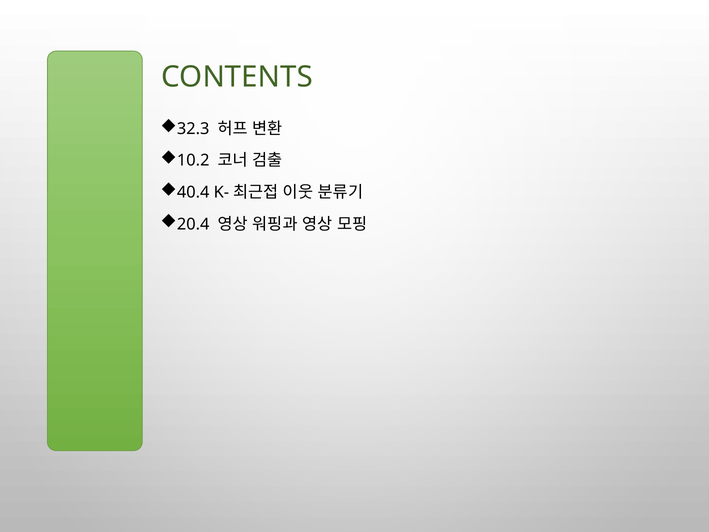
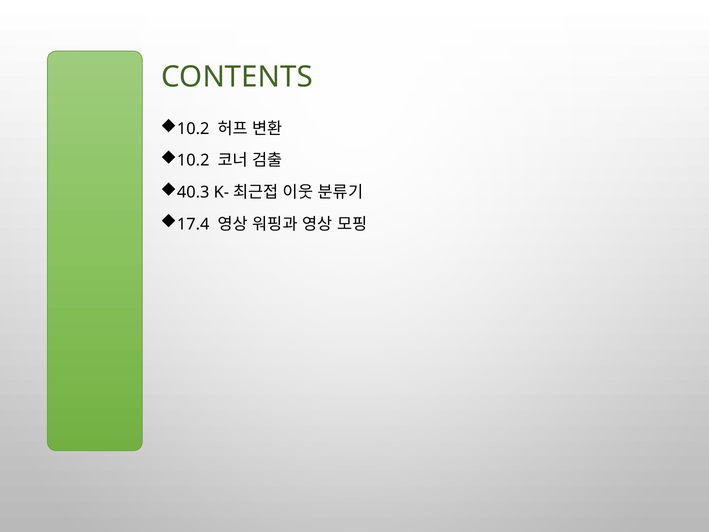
32.3: 32.3 -> 10.2 (193, 129)
40.4: 40.4 -> 40.3 (193, 192)
20.4: 20.4 -> 17.4 (193, 224)
